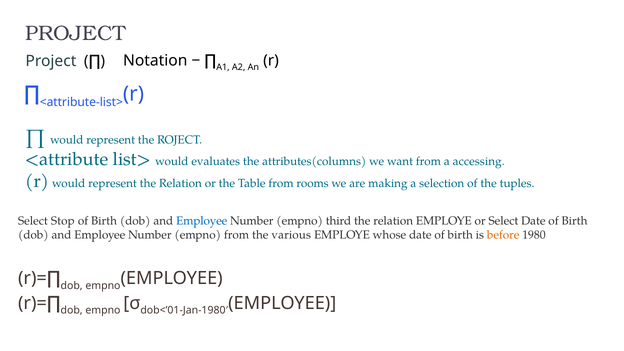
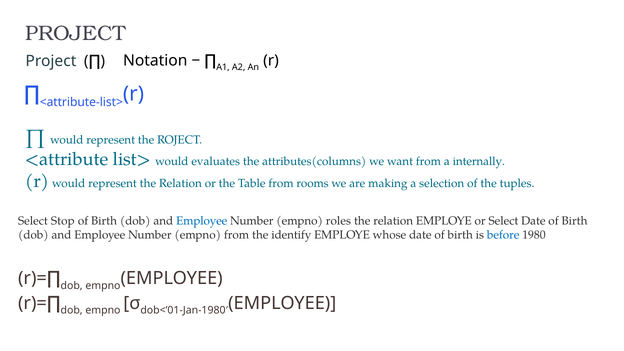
accessing: accessing -> internally (479, 162)
third: third -> roles (338, 221)
various: various -> identify (291, 235)
before colour: orange -> blue (503, 235)
